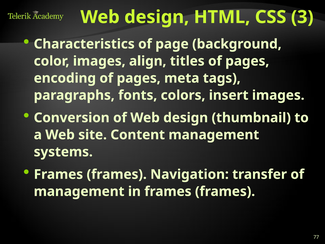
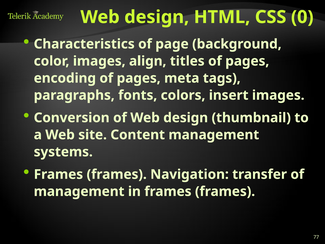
3: 3 -> 0 (302, 17)
